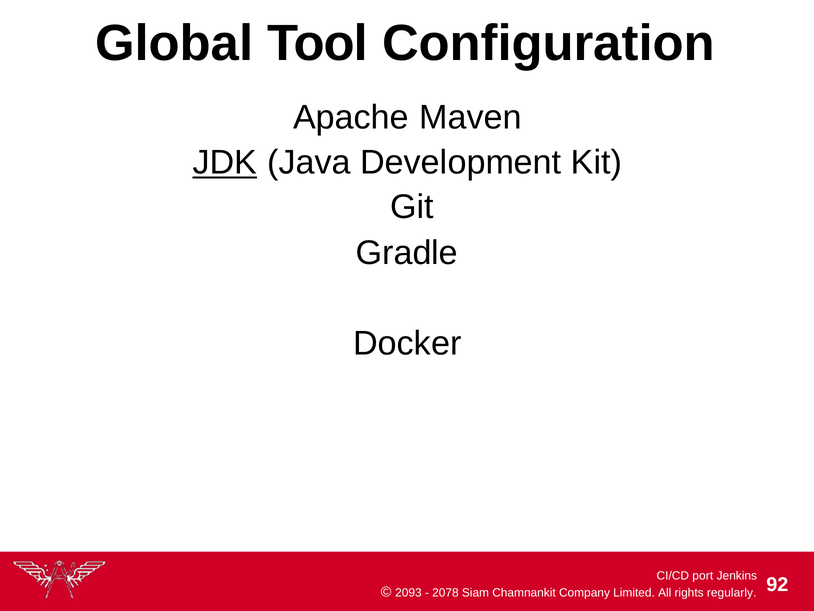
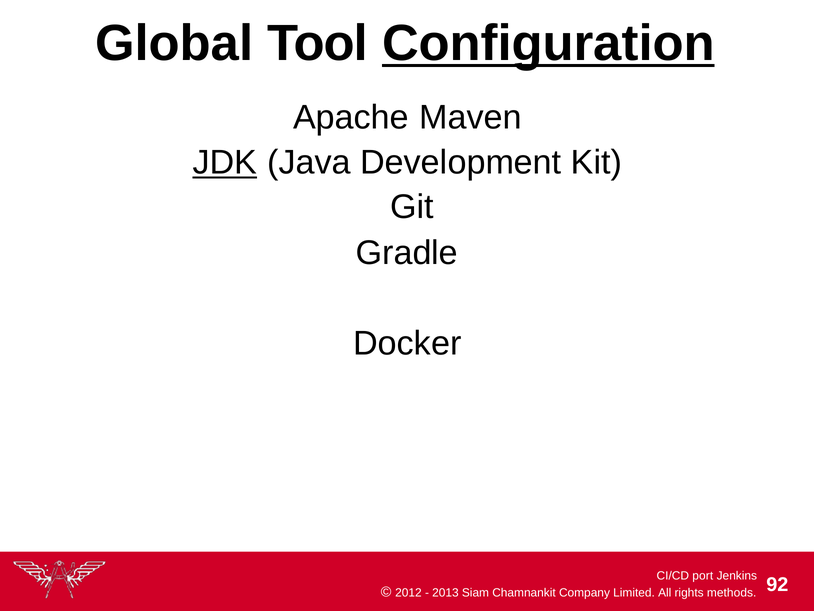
Configuration underline: none -> present (548, 44)
2093: 2093 -> 2012 (408, 592)
2078: 2078 -> 2013 (445, 592)
regularly: regularly -> methods (732, 592)
